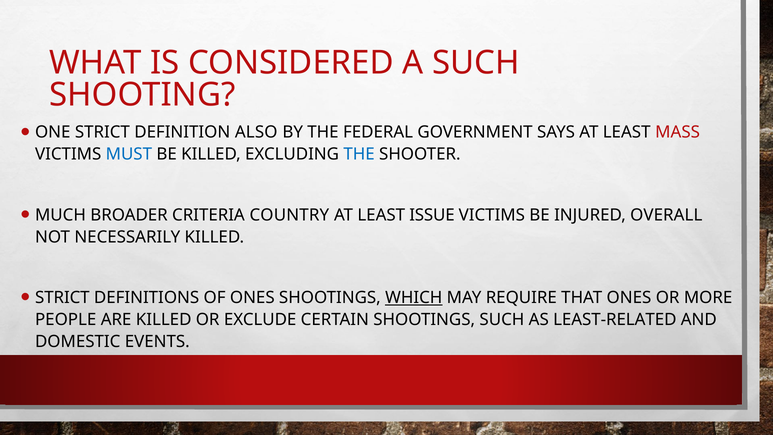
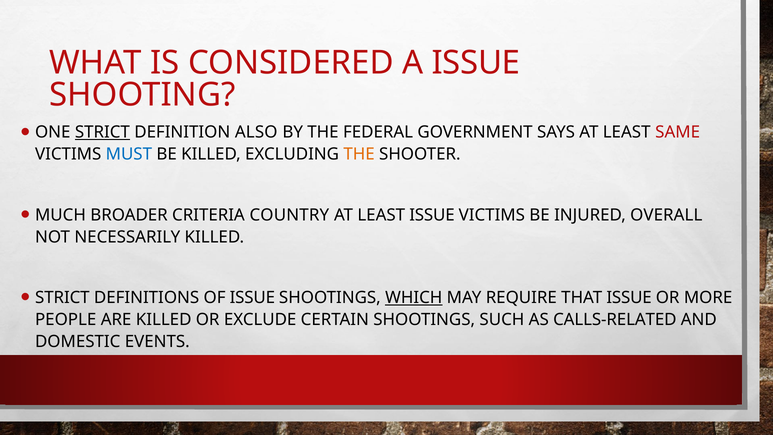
A SUCH: SUCH -> ISSUE (476, 63)
STRICT underline: none -> present (102, 132)
MASS: MASS -> SAME (678, 132)
THE colour: blue -> orange (359, 154)
OF ONES: ONES -> ISSUE (252, 298)
THAT ONES: ONES -> ISSUE (629, 298)
LEAST-RELATED: LEAST-RELATED -> CALLS-RELATED (615, 319)
